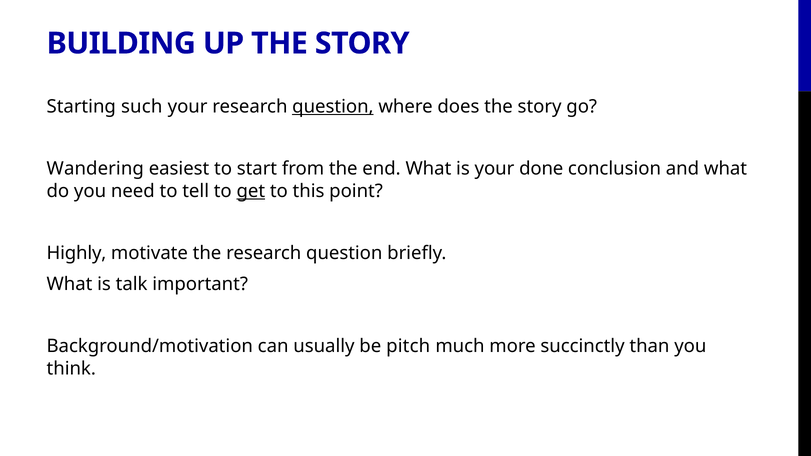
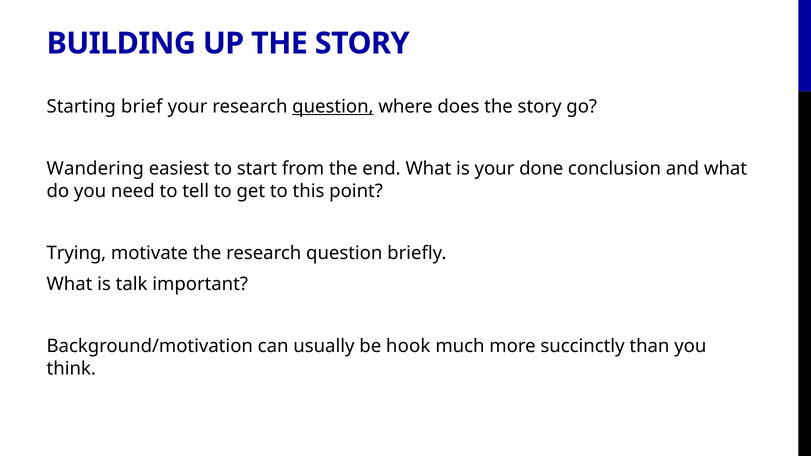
such: such -> brief (142, 107)
get underline: present -> none (251, 191)
Highly: Highly -> Trying (76, 253)
pitch: pitch -> hook (408, 346)
